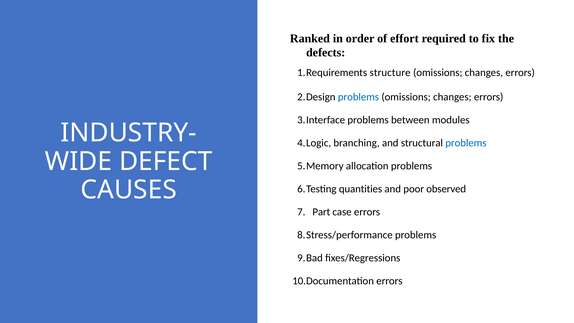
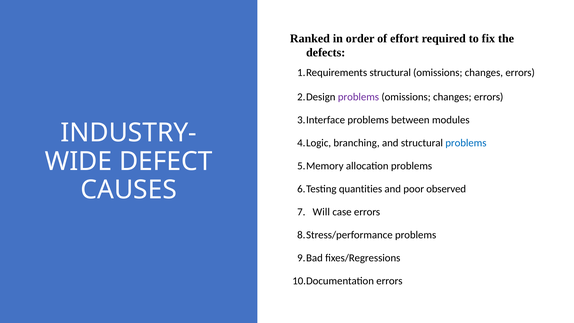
structure: structure -> structural (390, 73)
problems colour: blue -> purple (358, 97)
Part: Part -> Will (321, 212)
